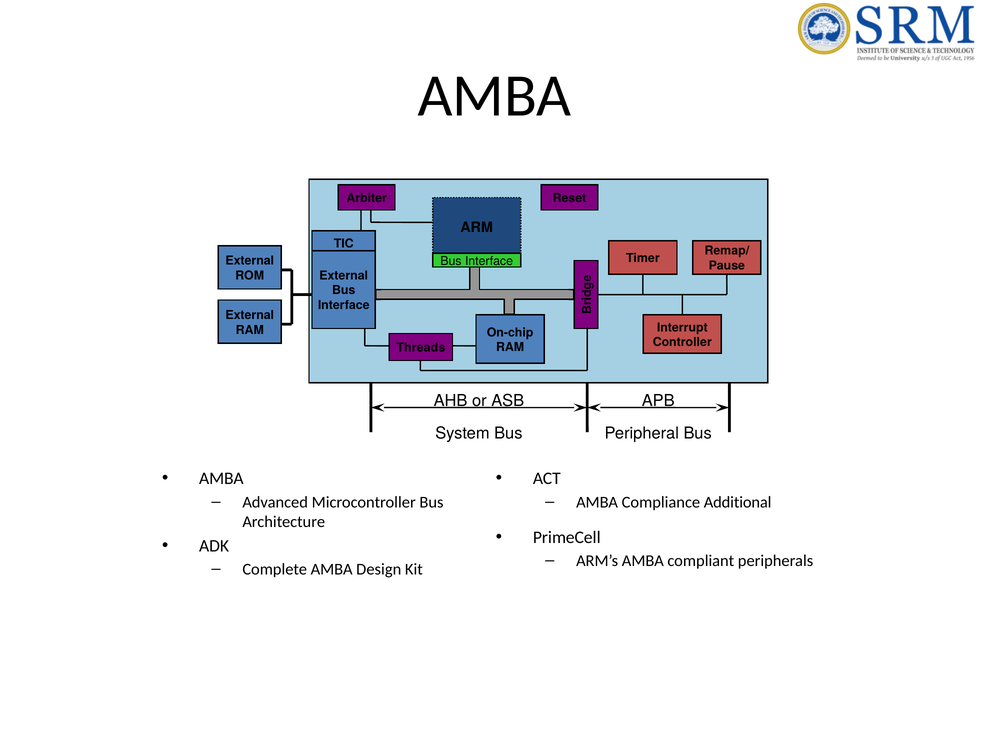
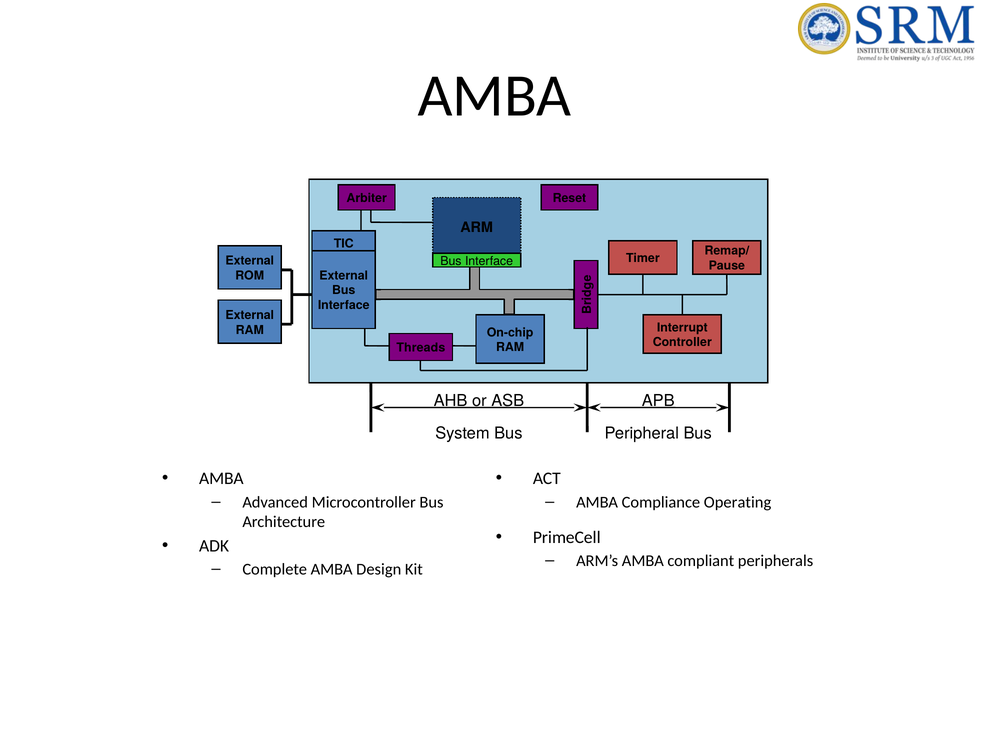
Additional: Additional -> Operating (738, 503)
